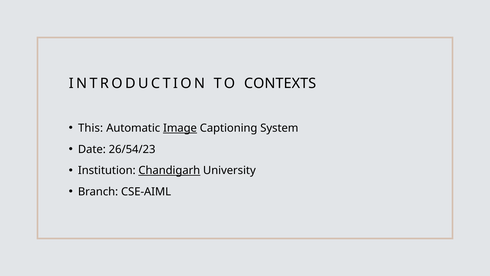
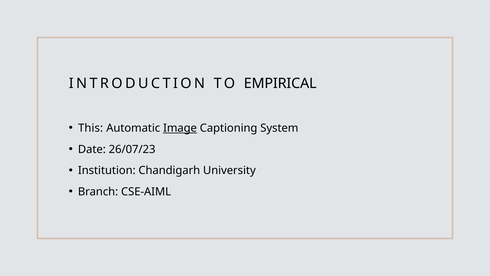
CONTEXTS: CONTEXTS -> EMPIRICAL (280, 83)
26/54/23: 26/54/23 -> 26/07/23 (132, 149)
Chandigarh underline: present -> none (169, 170)
